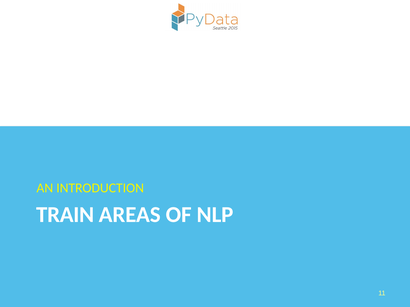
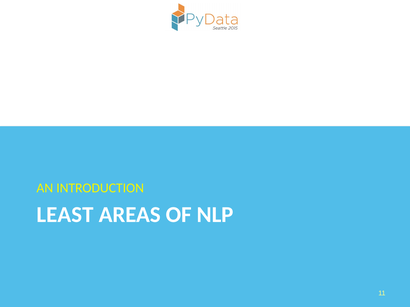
TRAIN: TRAIN -> LEAST (65, 215)
